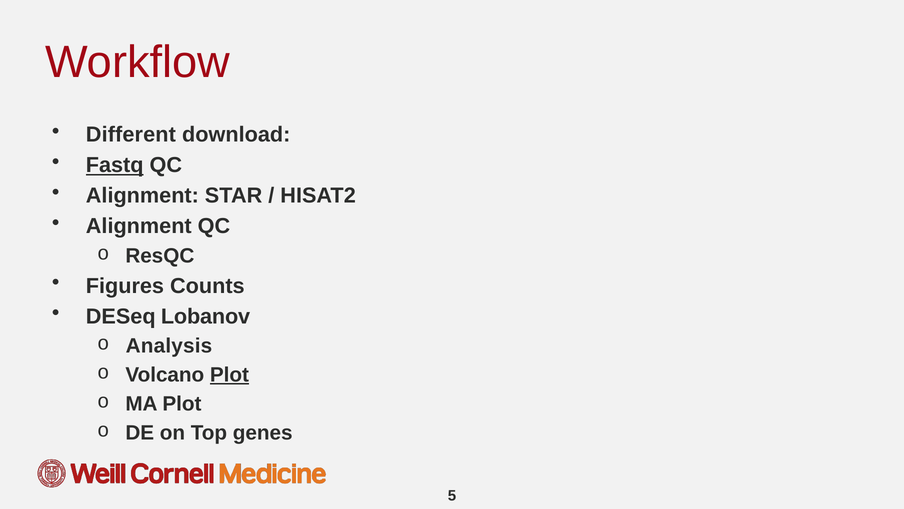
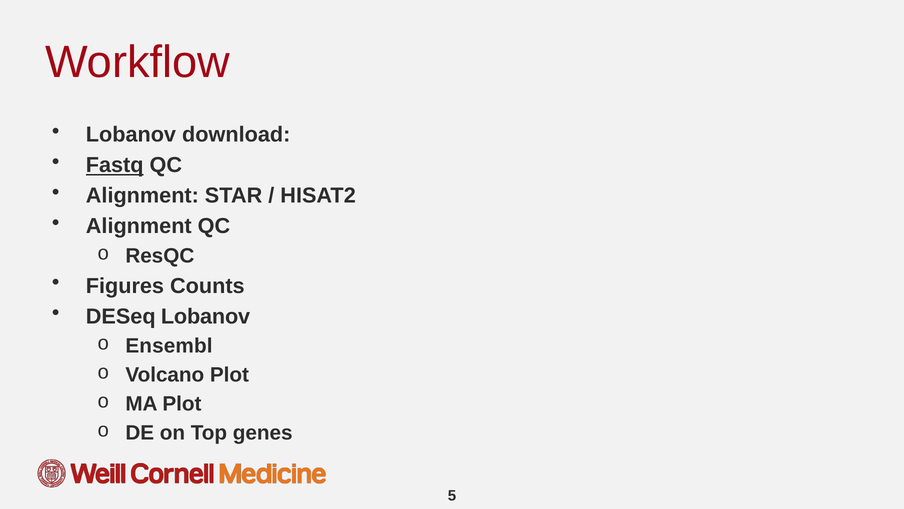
Different: Different -> Lobanov (131, 135)
Analysis: Analysis -> Ensembl (169, 346)
Plot underline: present -> none (229, 375)
